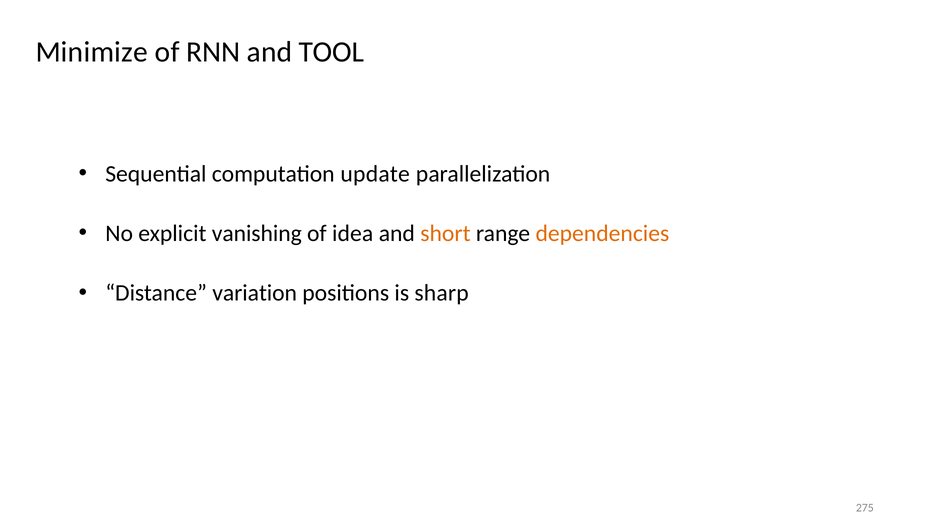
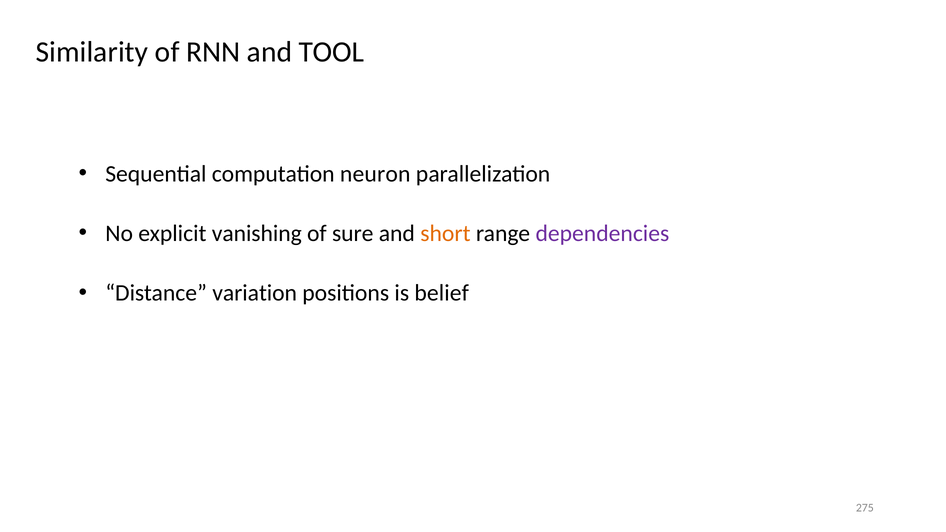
Minimize: Minimize -> Similarity (92, 52)
update: update -> neuron (375, 174)
idea: idea -> sure (353, 234)
dependencies colour: orange -> purple (602, 234)
sharp: sharp -> belief (442, 293)
